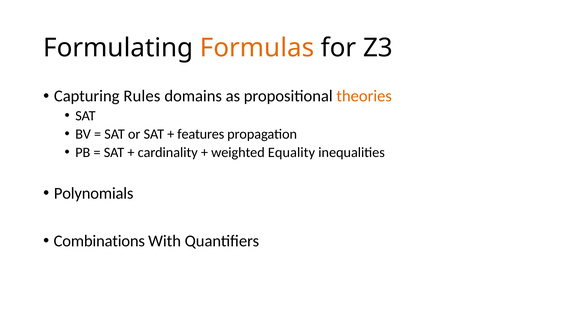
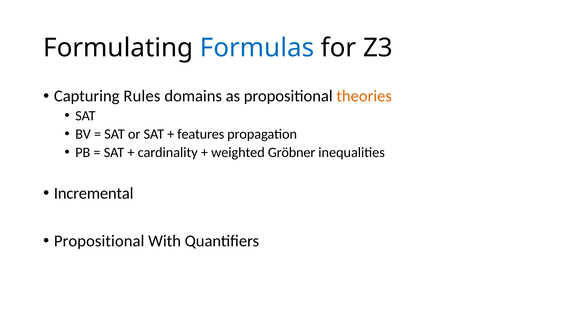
Formulas colour: orange -> blue (257, 48)
Equality: Equality -> Gröbner (292, 152)
Polynomials: Polynomials -> Incremental (94, 193)
Combinations: Combinations -> Propositional (99, 241)
